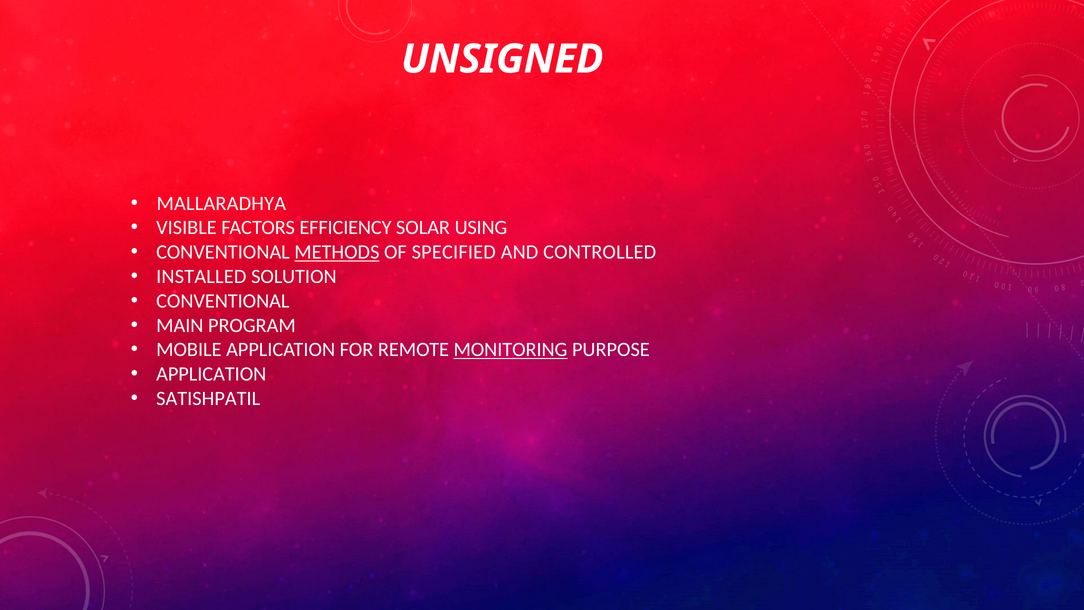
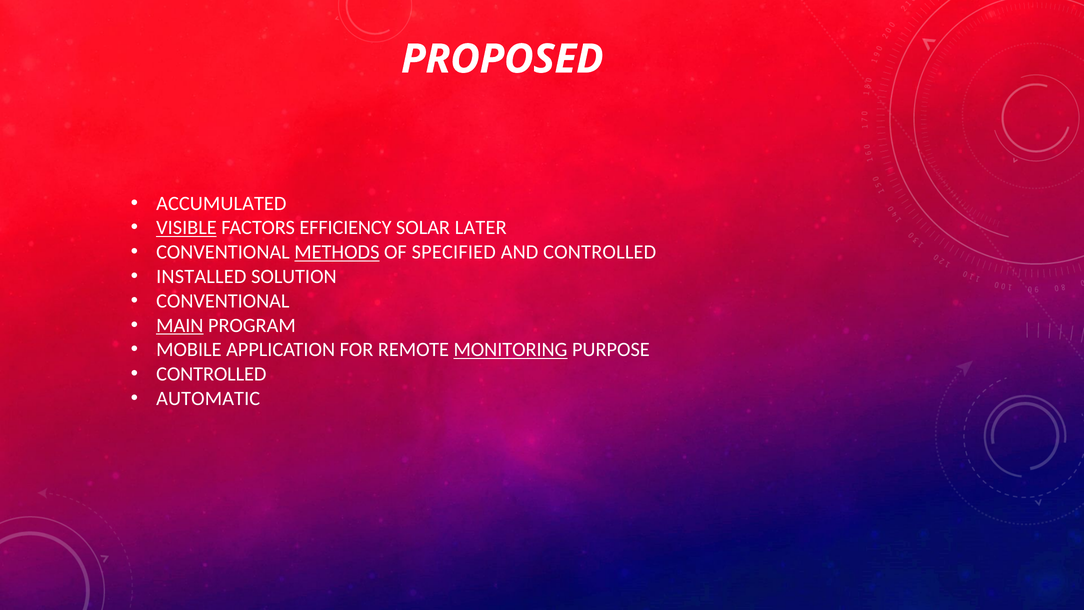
UNSIGNED: UNSIGNED -> PROPOSED (502, 59)
MALLARADHYA: MALLARADHYA -> ACCUMULATED (221, 203)
VISIBLE underline: none -> present (186, 228)
USING: USING -> LATER (481, 228)
MAIN underline: none -> present (180, 325)
APPLICATION: APPLICATION -> CONTROLLED (211, 374)
SATISHPATIL: SATISHPATIL -> AUTOMATIC (208, 398)
